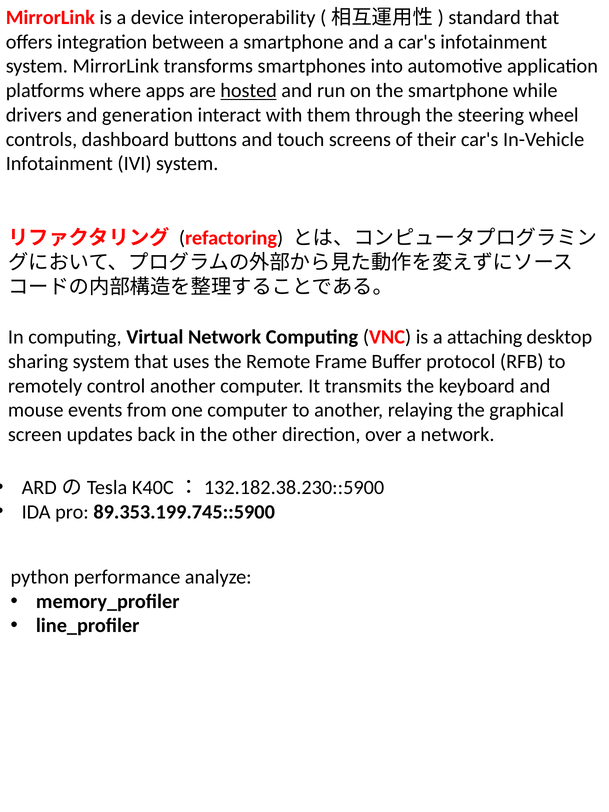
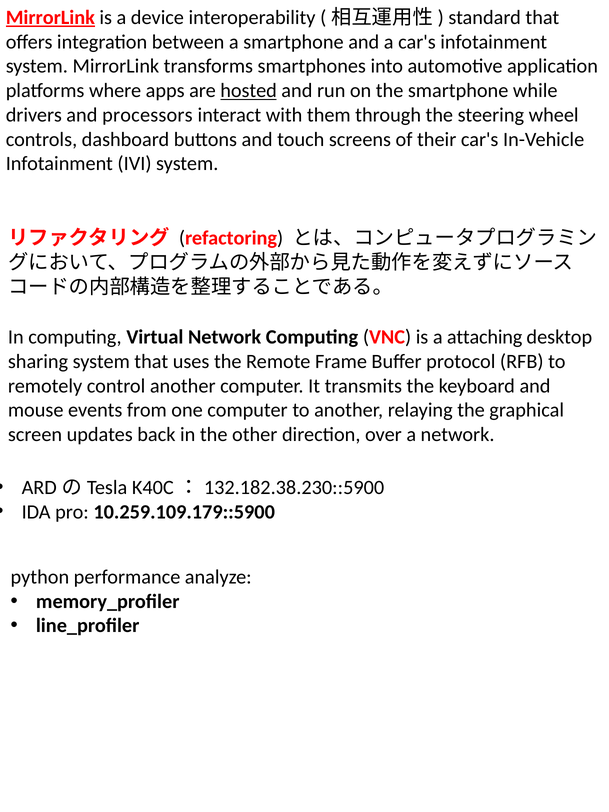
MirrorLink underline: none -> present (50, 18)
generation: generation -> processors (147, 115)
89.353.199.745::5900: 89.353.199.745::5900 -> 10.259.109.179::5900 (184, 512)
